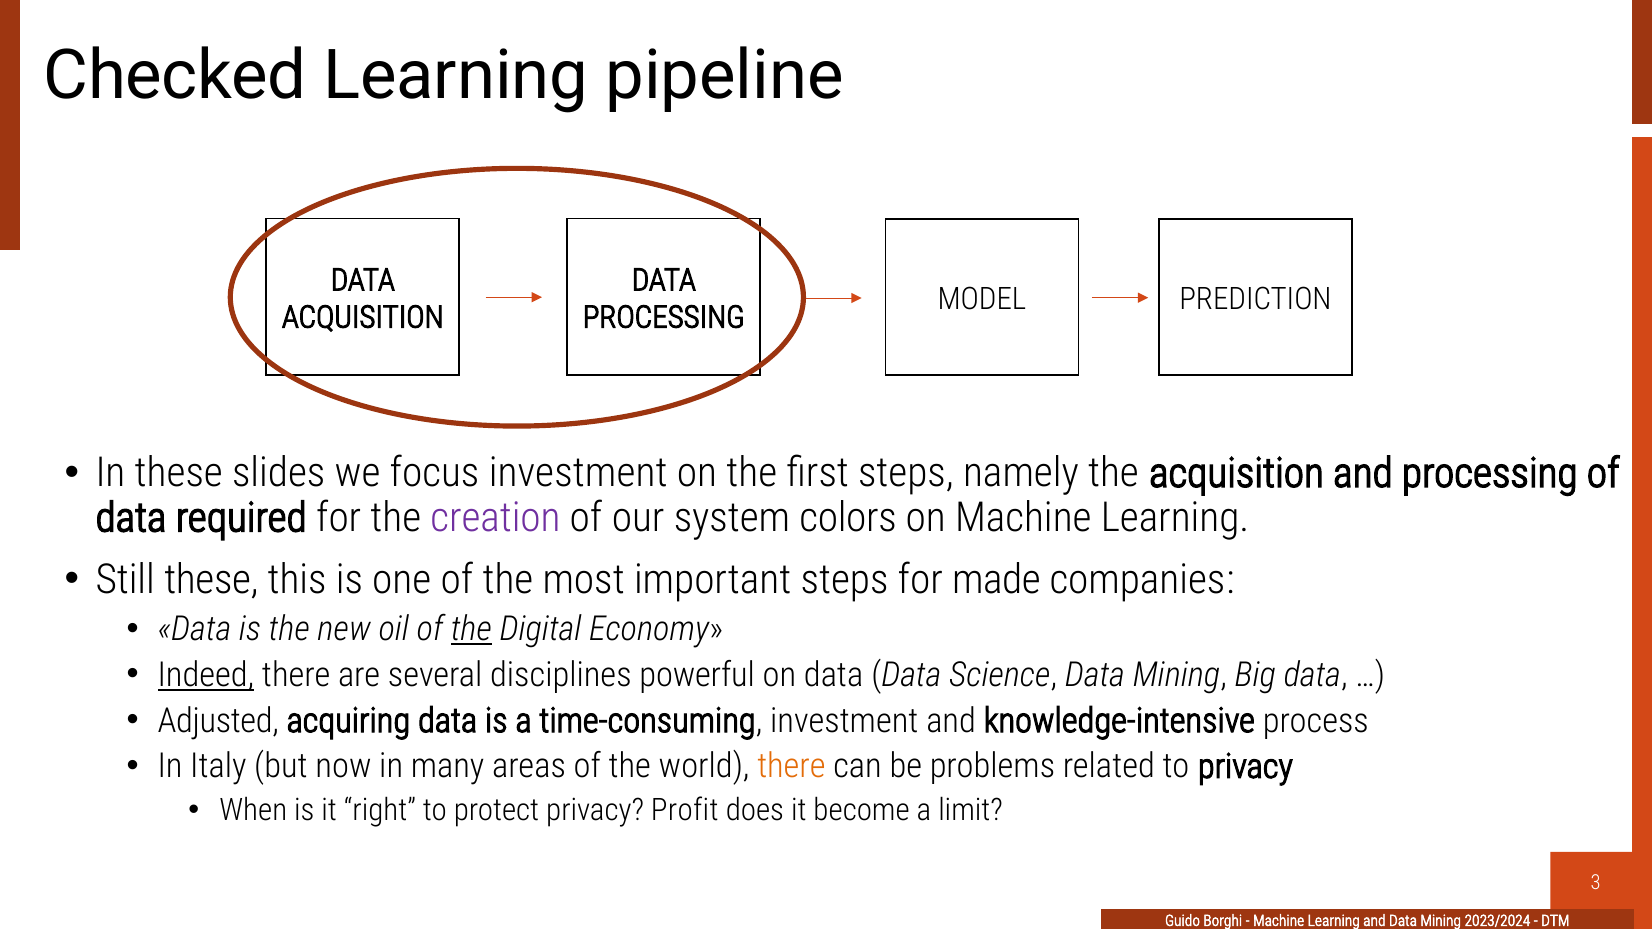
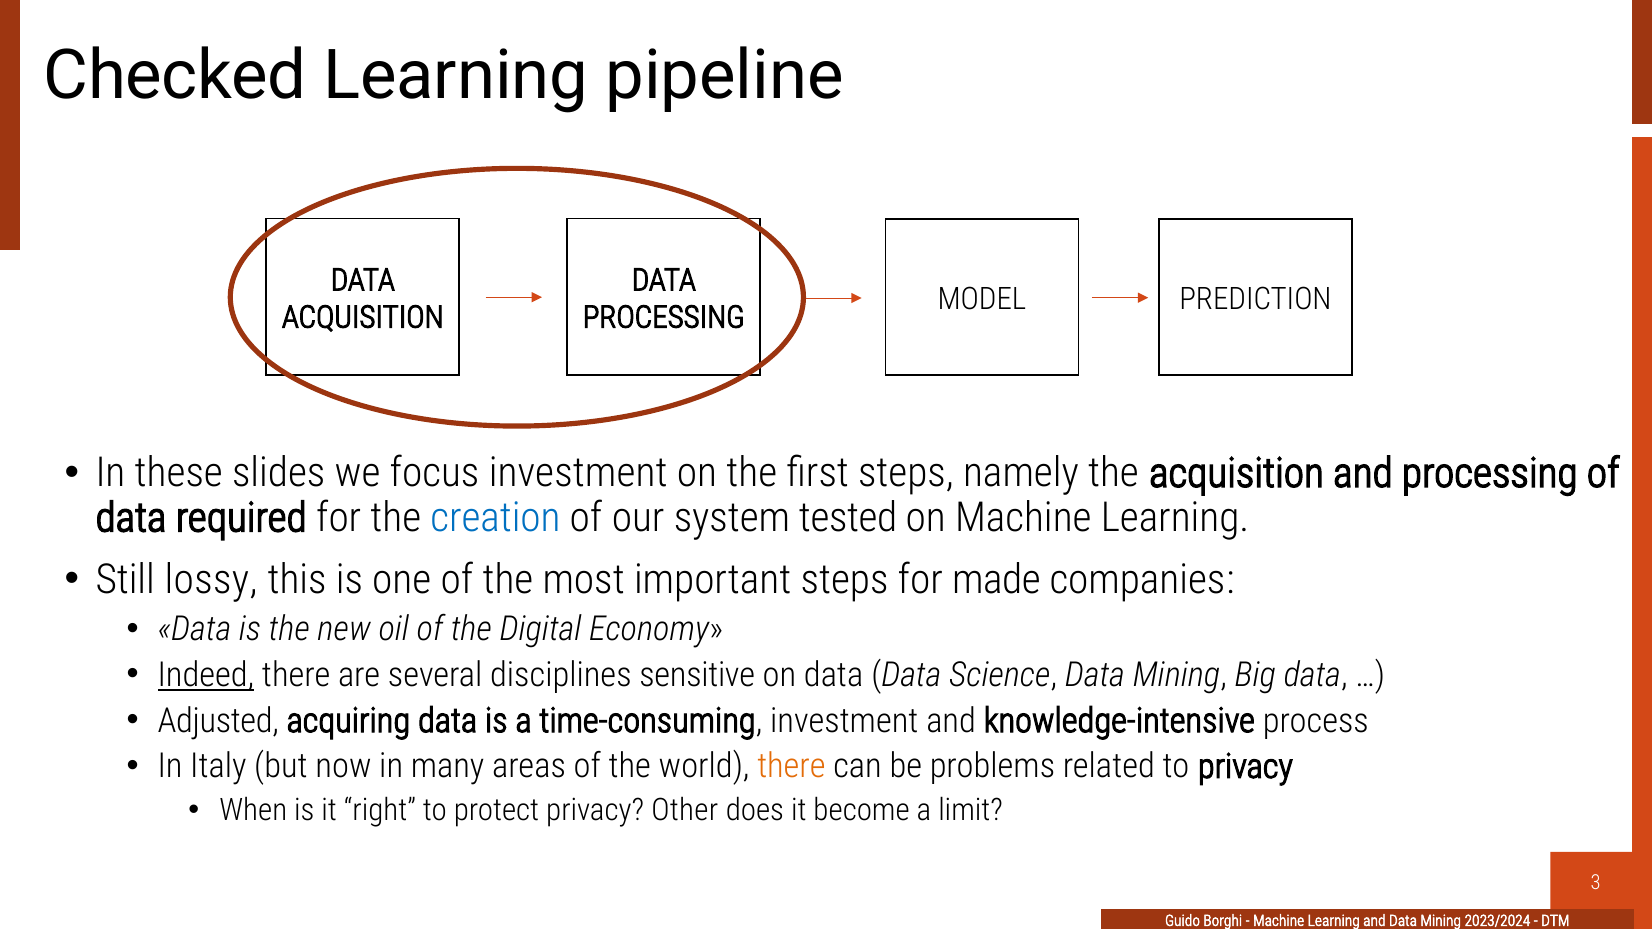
creation colour: purple -> blue (495, 518)
colors: colors -> tested (848, 518)
Still these: these -> lossy (211, 580)
the underline: present -> none (471, 629)
powerful: powerful -> sensitive (697, 675)
Profit: Profit -> Other (685, 811)
